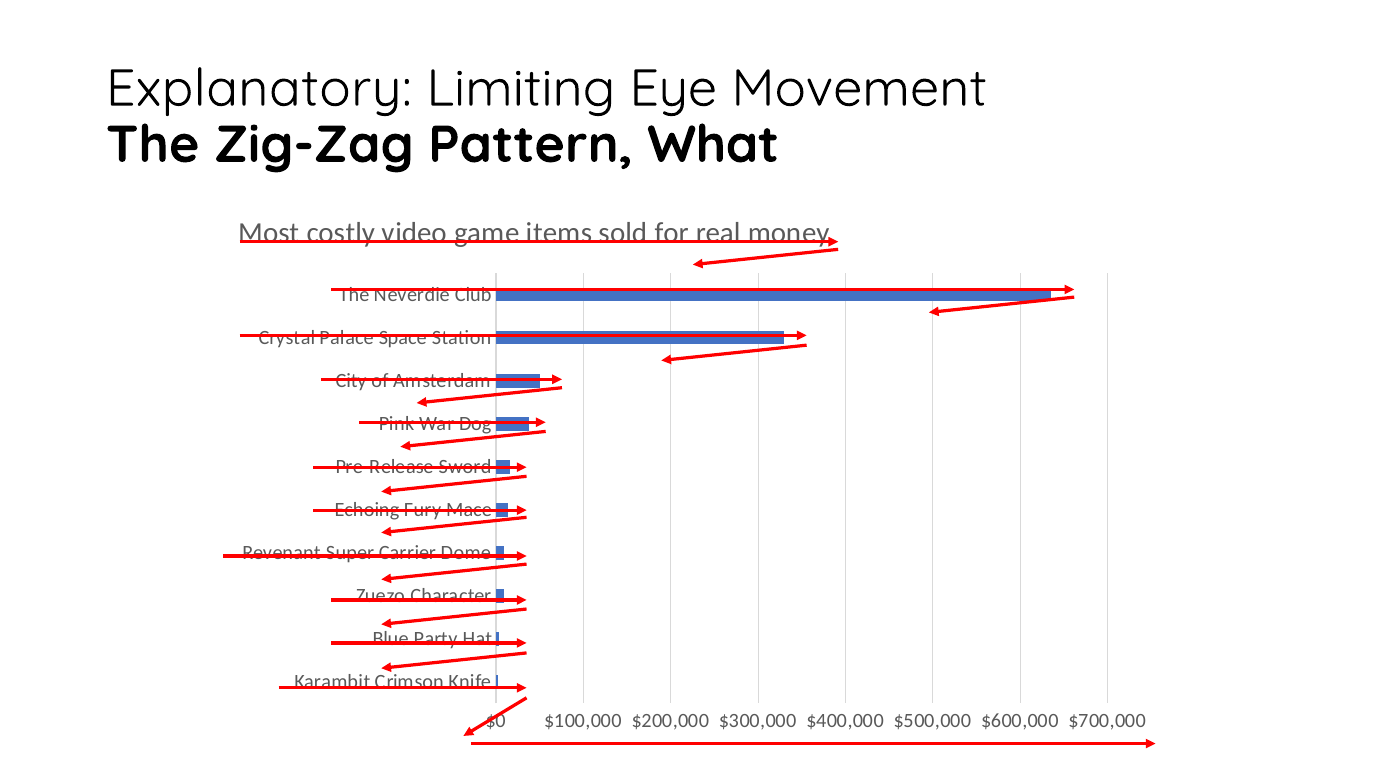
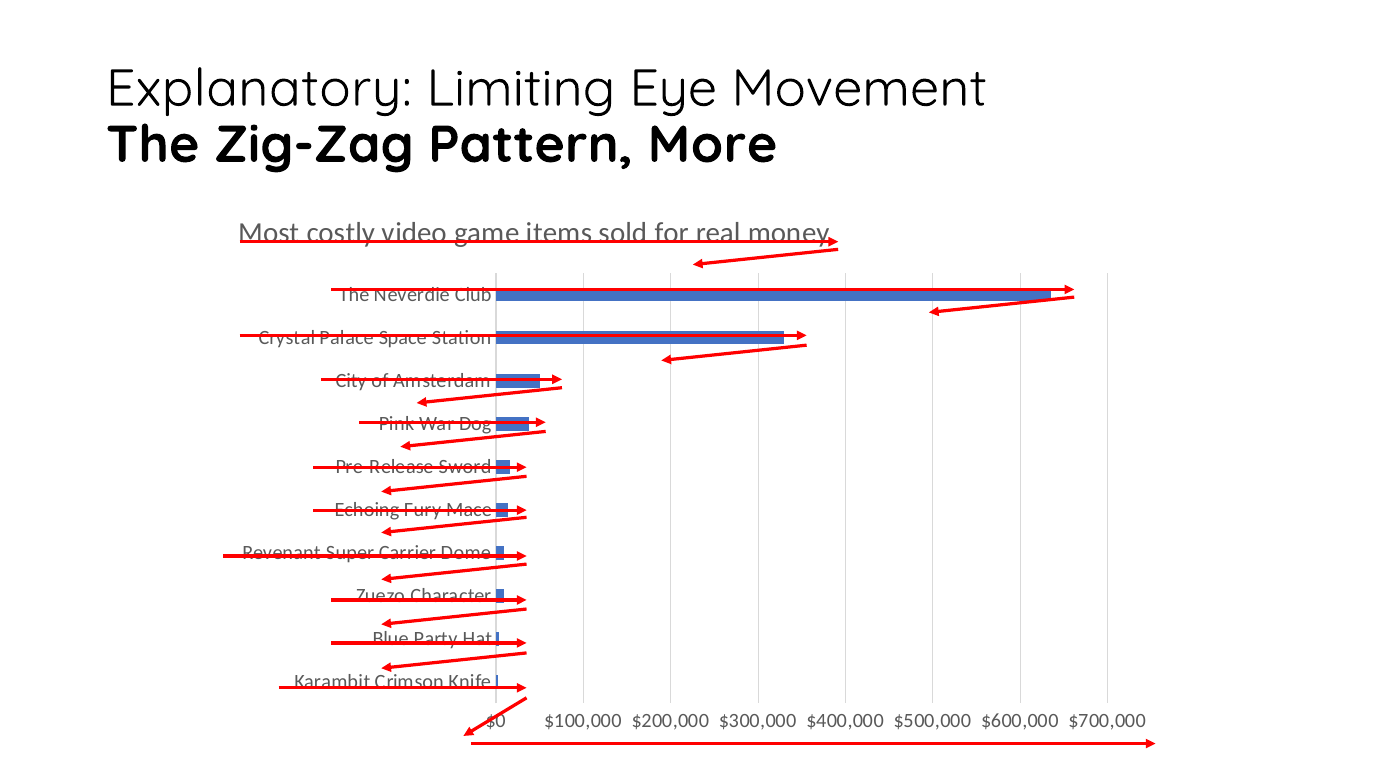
What: What -> More (713, 145)
